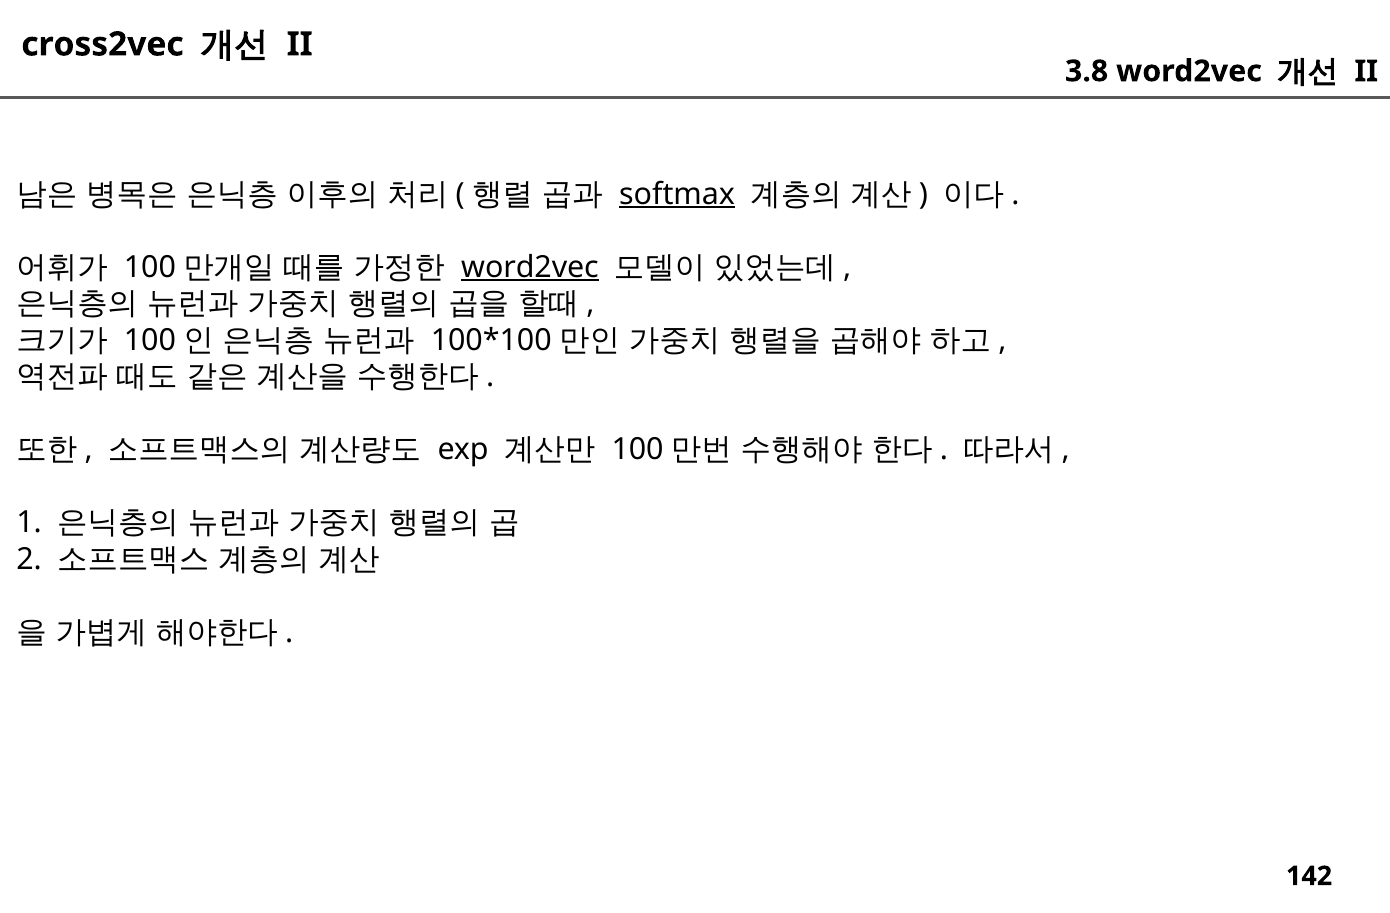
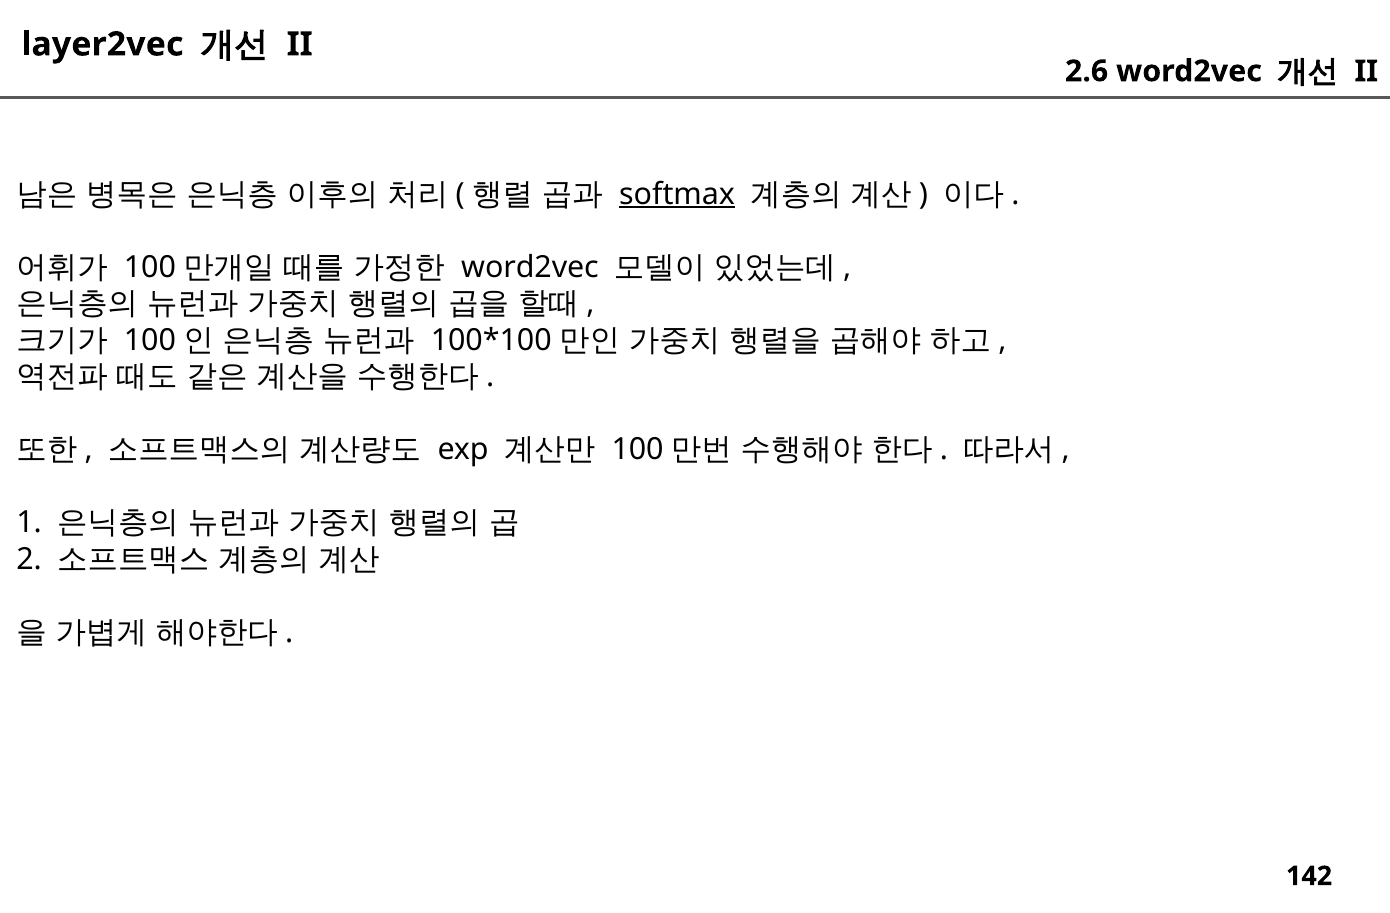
cross2vec: cross2vec -> layer2vec (102, 44)
3.8: 3.8 -> 2.6 (1087, 71)
word2vec underline: present -> none (530, 267)
